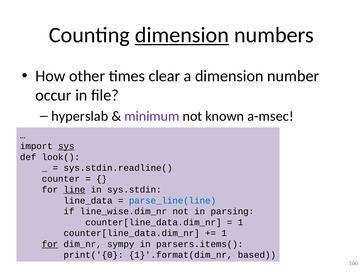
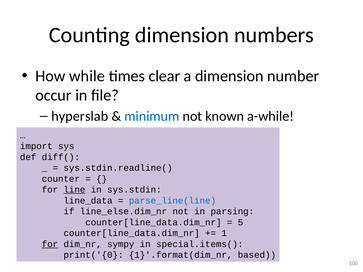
dimension underline: present -> none (182, 35)
other: other -> while (87, 76)
minimum colour: purple -> blue (152, 116)
a-msec: a-msec -> a-while (271, 116)
sys underline: present -> none (66, 146)
look(: look( -> diff( (61, 157)
line_wise.dim_nr: line_wise.dim_nr -> line_else.dim_nr (123, 212)
1: 1 -> 5 (241, 223)
parsers.items(: parsers.items( -> special.items( (200, 244)
